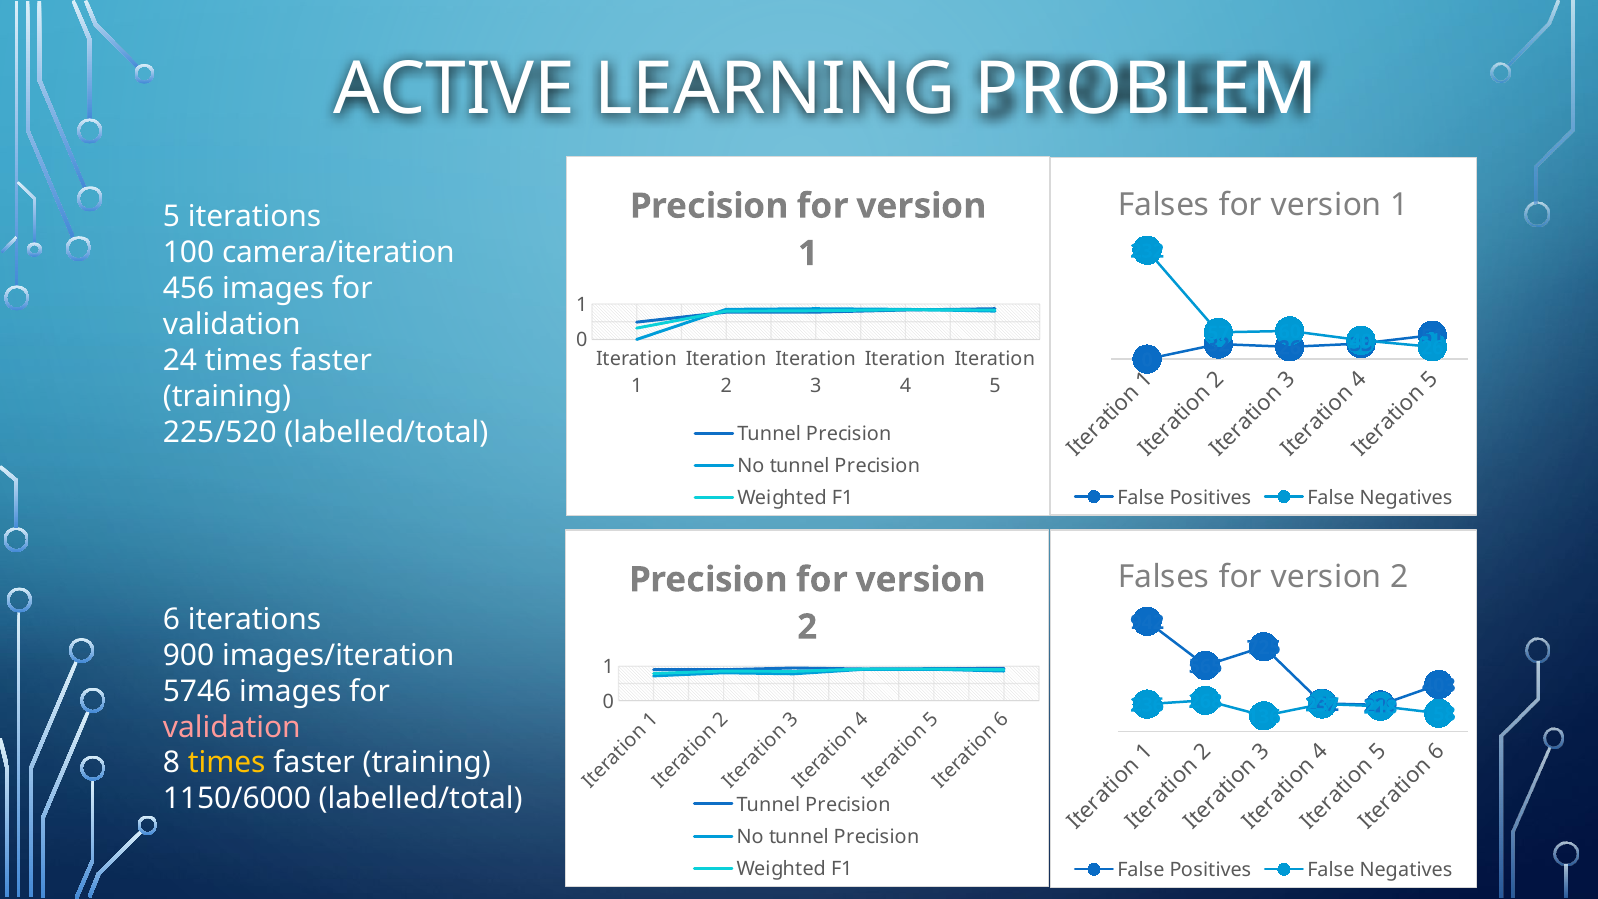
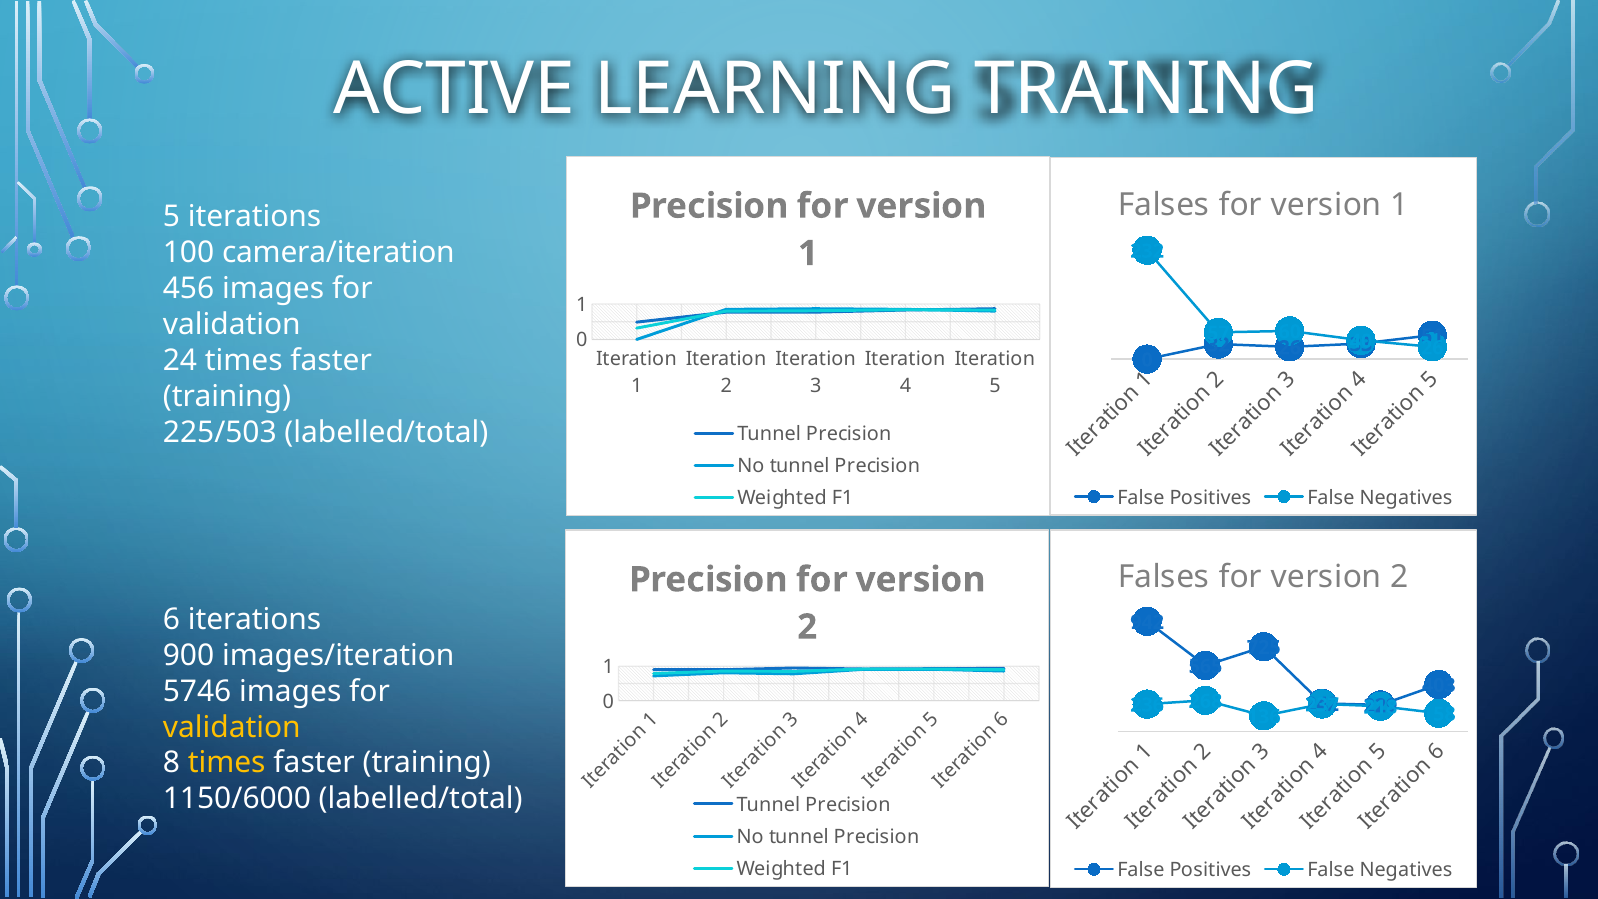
LEARNING PROBLEM: PROBLEM -> TRAINING (1147, 89)
225/520: 225/520 -> 225/503 (220, 432)
validation colour: pink -> yellow (232, 727)
